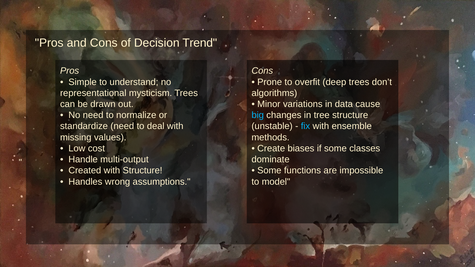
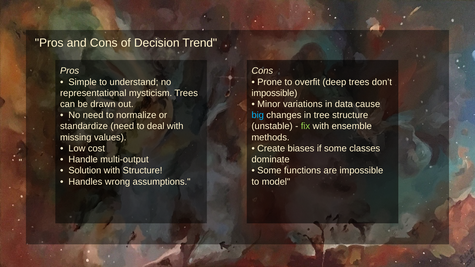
algorithms: algorithms -> impossible (274, 93)
fix colour: light blue -> light green (305, 126)
Created: Created -> Solution (85, 171)
